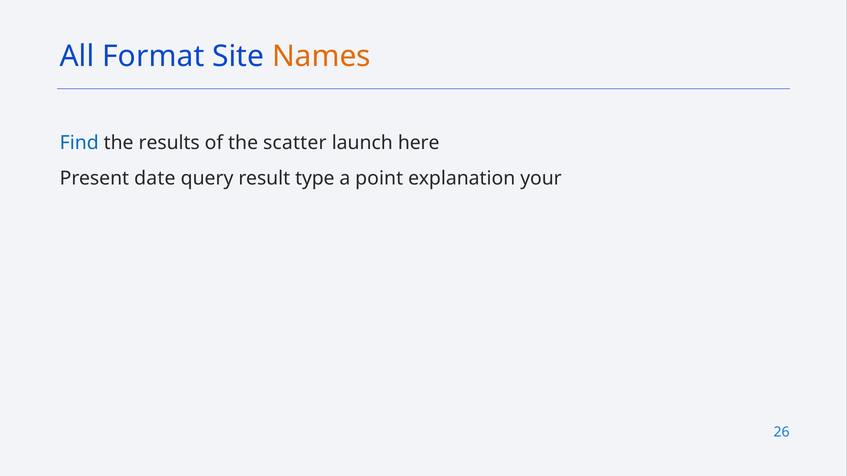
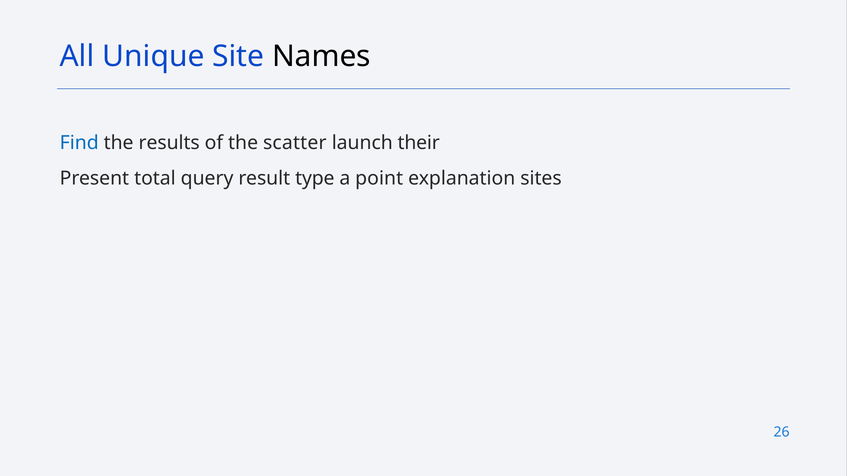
Format: Format -> Unique (153, 57)
Names colour: orange -> black (321, 57)
here: here -> their (419, 143)
date: date -> total (155, 179)
your: your -> sites (541, 179)
